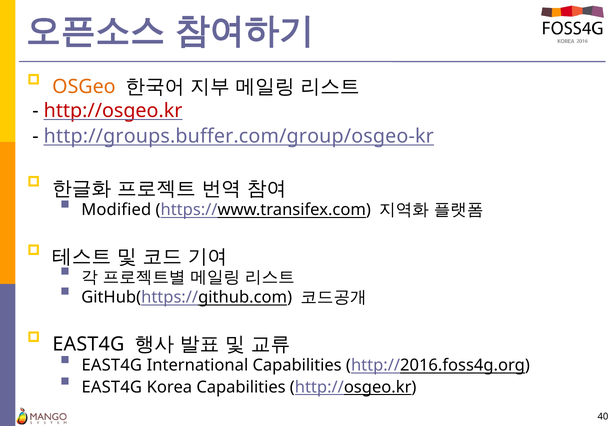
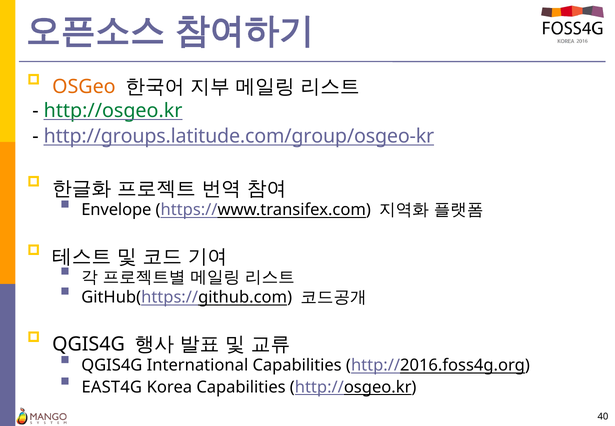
http://osgeo.kr colour: red -> green (113, 111)
http://groups.buffer.com/group/osgeo-kr: http://groups.buffer.com/group/osgeo-kr -> http://groups.latitude.com/group/osgeo-kr (239, 136)
Modified: Modified -> Envelope (116, 210)
EAST4G: EAST4G -> QGIS4G (89, 344)
EAST4G: EAST4G -> QGIS4G (112, 365)
